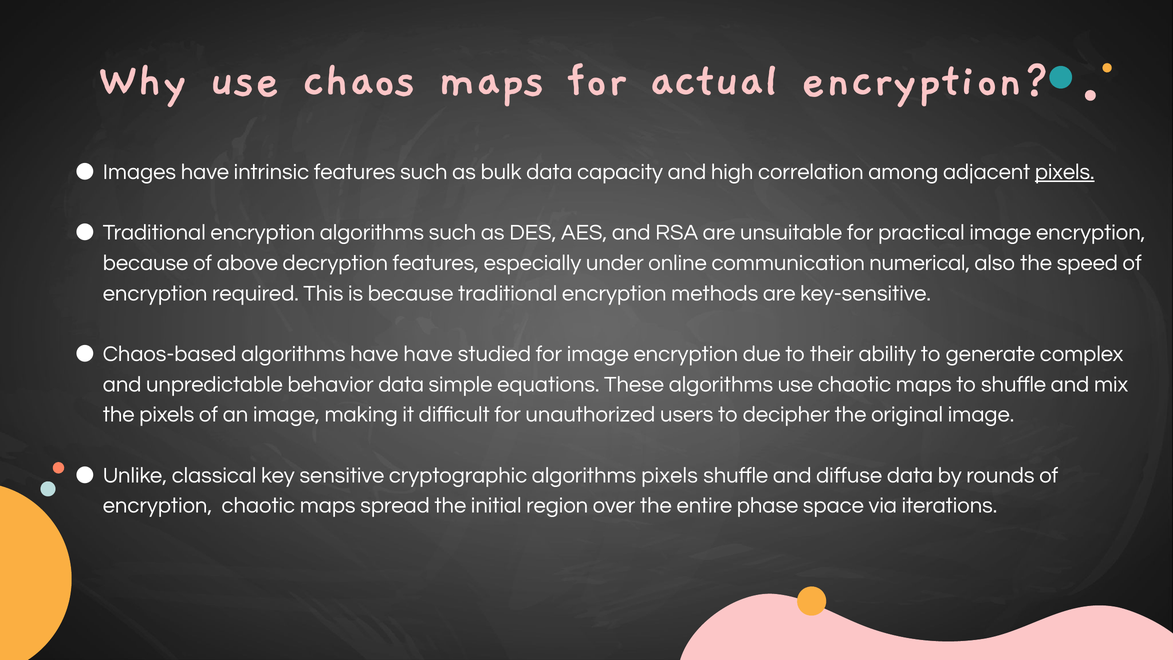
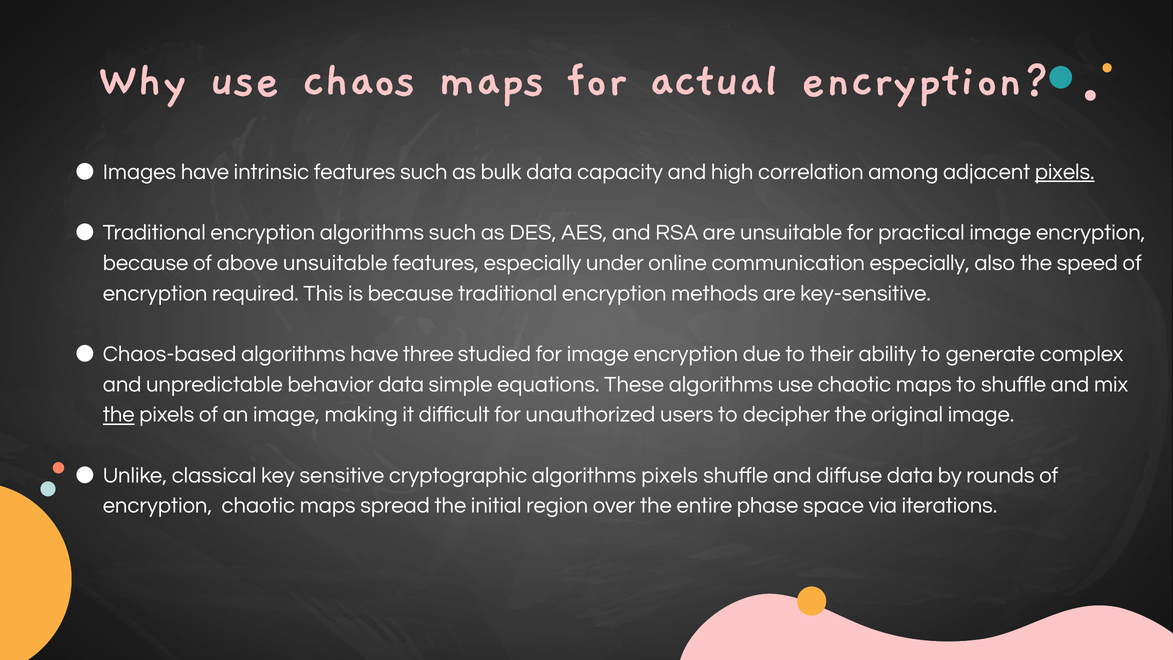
above decryption: decryption -> unsuitable (335, 263)
communication numerical: numerical -> especially (920, 263)
have have: have -> three (428, 354)
the underline: none -> present (119, 415)
